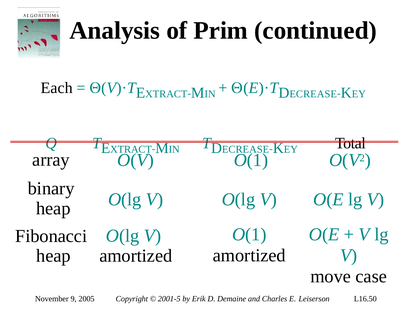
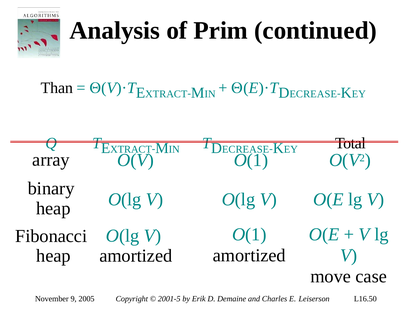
Each: Each -> Than (57, 88)
